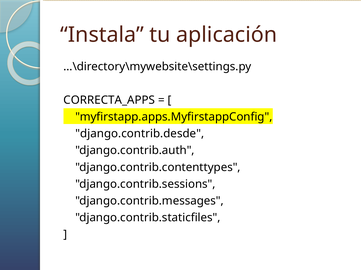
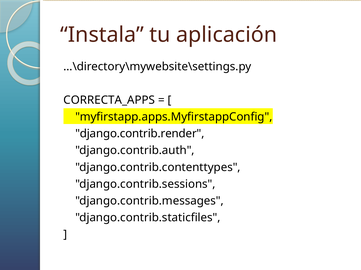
django.contrib.desde: django.contrib.desde -> django.contrib.render (140, 134)
